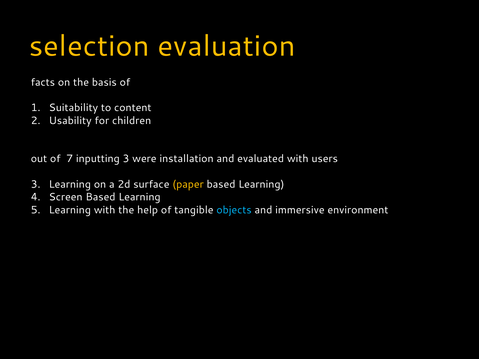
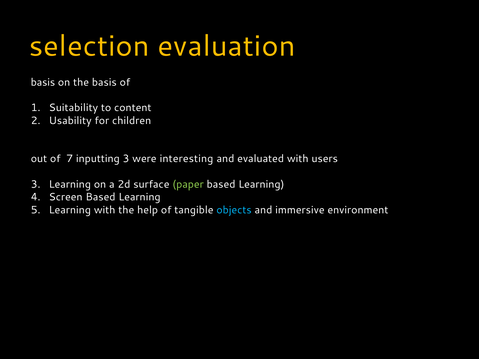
facts: facts -> basis (43, 82)
installation: installation -> interesting (186, 159)
paper colour: yellow -> light green (188, 184)
